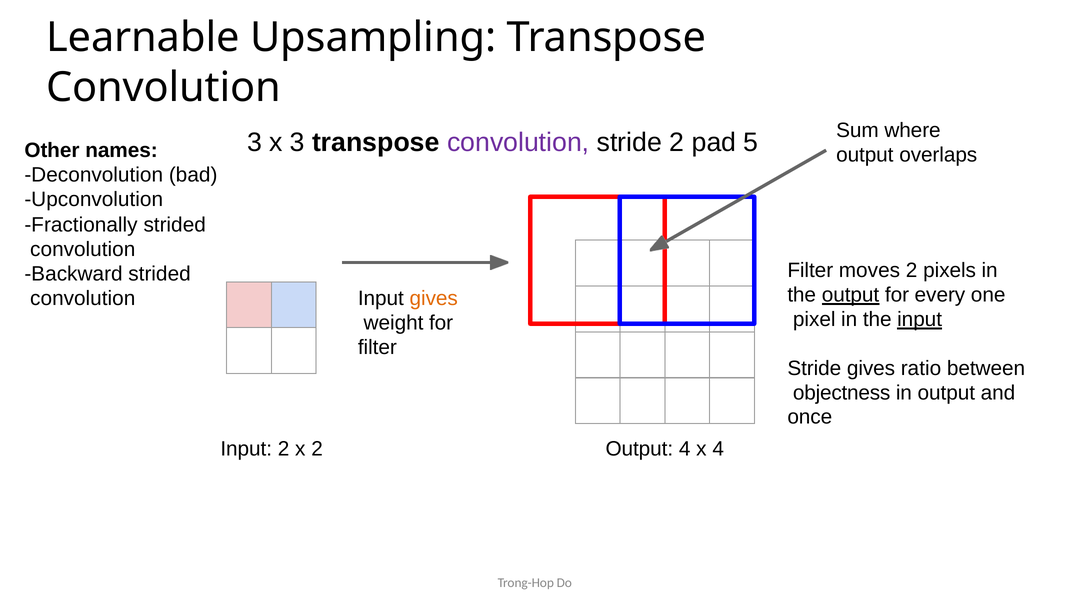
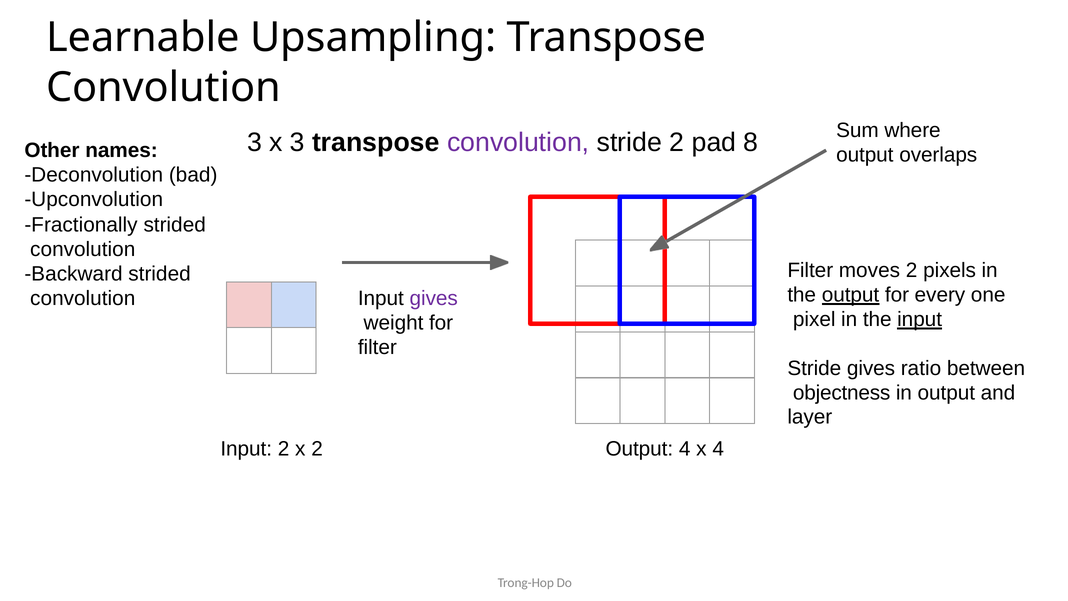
5: 5 -> 8 (751, 142)
gives colour: orange -> purple (434, 298)
once: once -> layer (810, 417)
